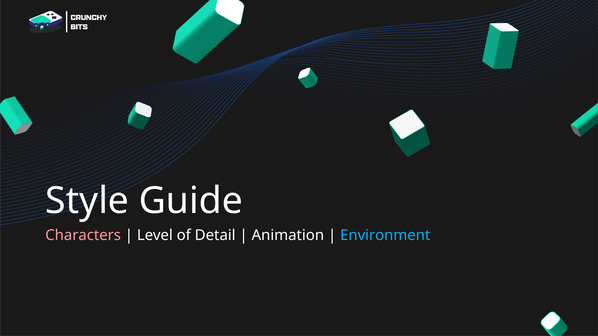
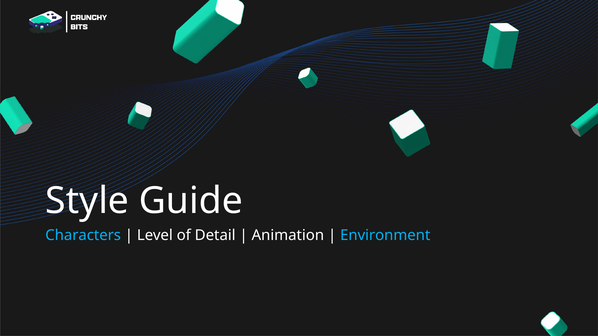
Characters colour: pink -> light blue (83, 235)
